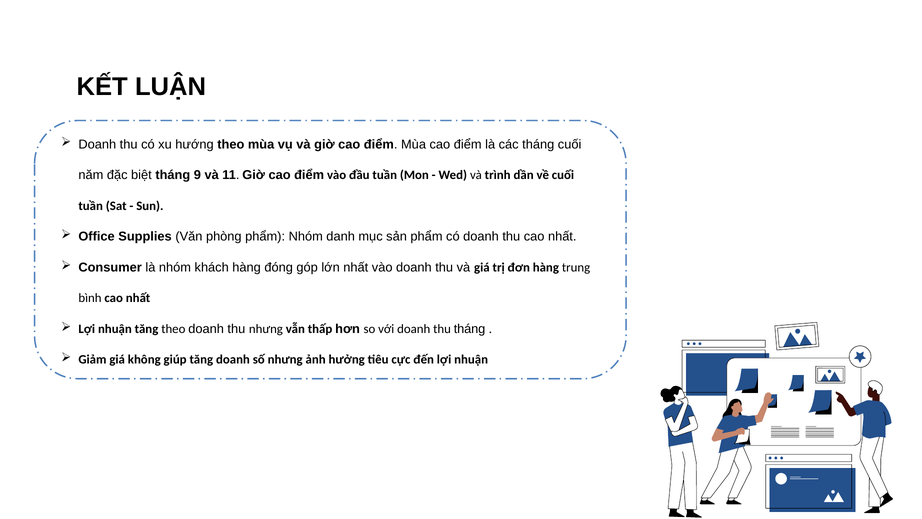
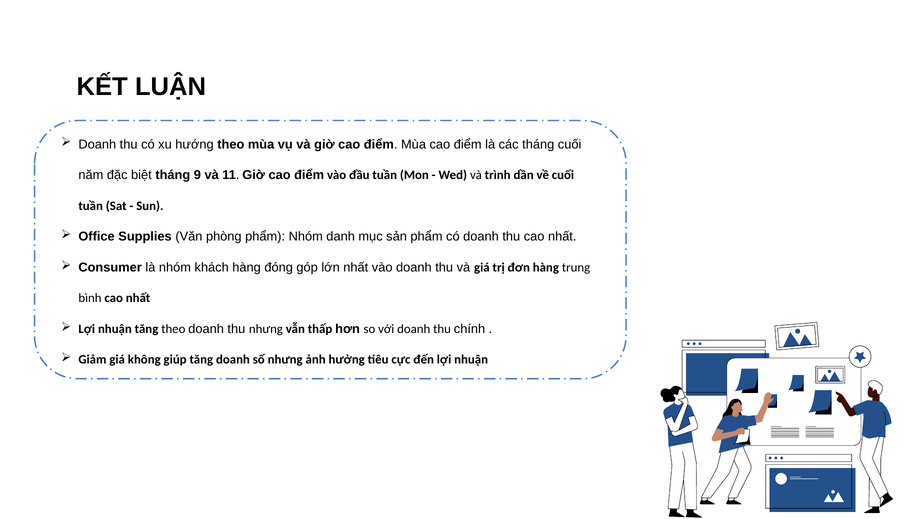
thu tháng: tháng -> chính (470, 329)
